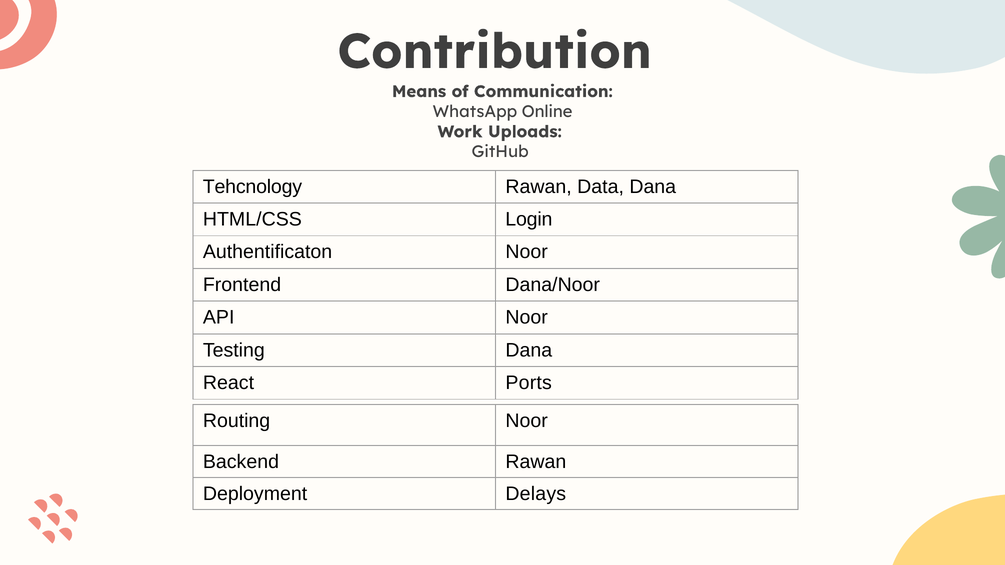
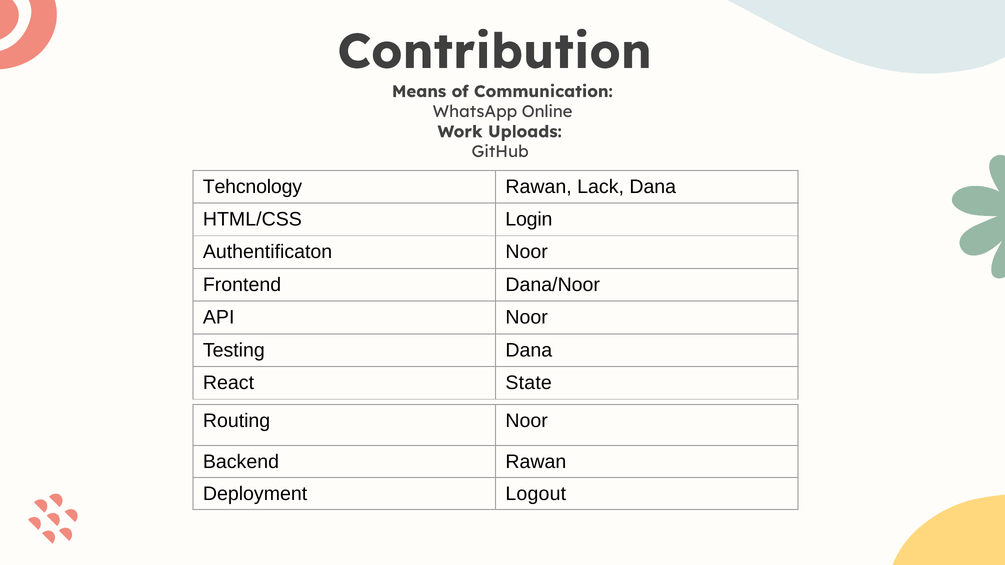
Data: Data -> Lack (601, 187)
Ports: Ports -> State (529, 383)
Delays: Delays -> Logout (536, 494)
